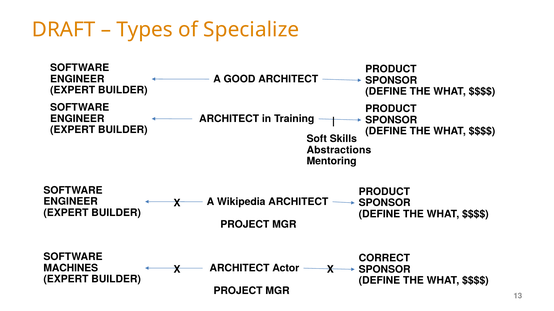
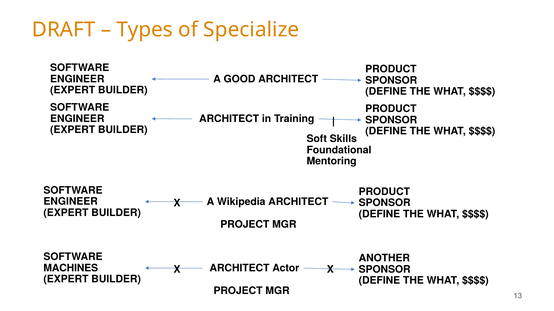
Abstractions: Abstractions -> Foundational (339, 150)
CORRECT: CORRECT -> ANOTHER (384, 259)
